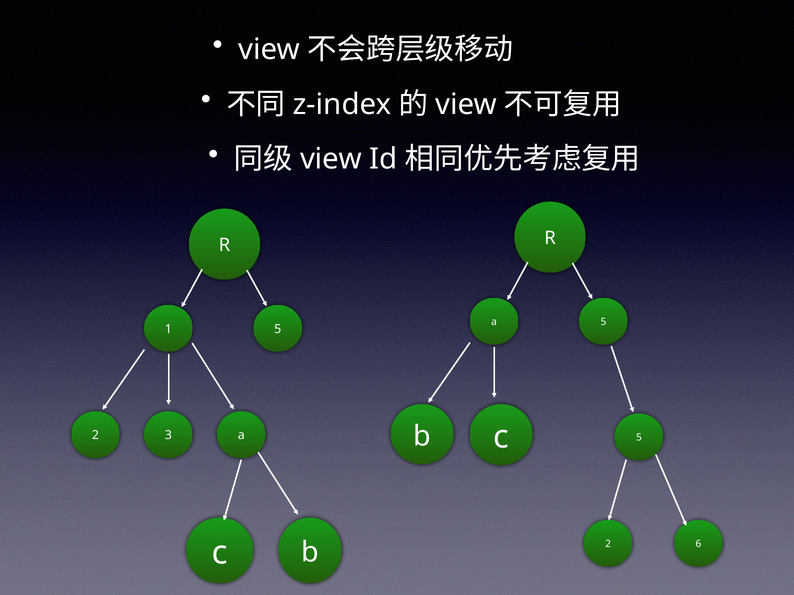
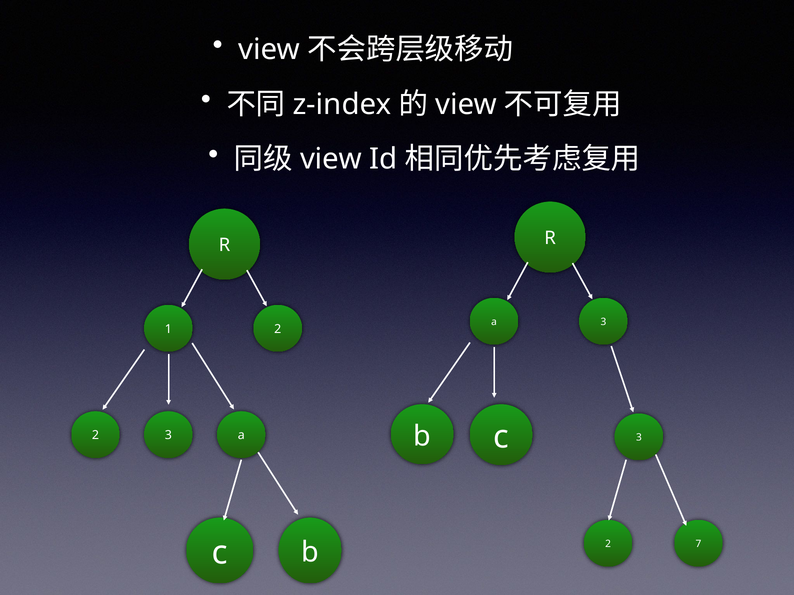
a 5: 5 -> 3 (603, 322)
1 5: 5 -> 2 (278, 329)
c 5: 5 -> 3 (639, 438)
6: 6 -> 7 (699, 544)
